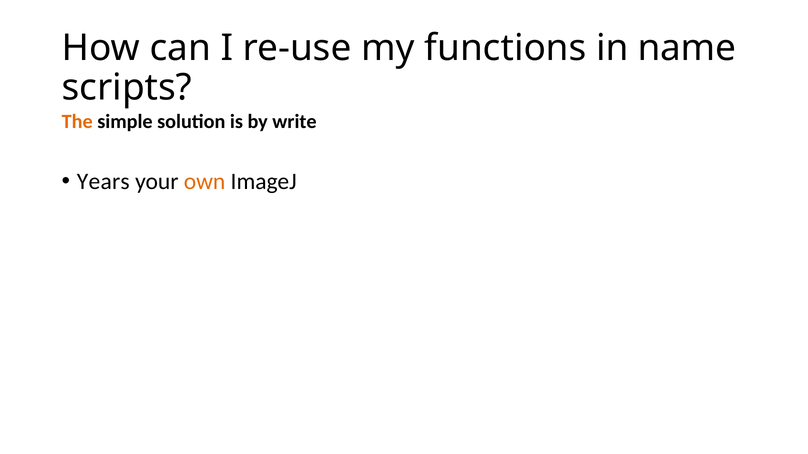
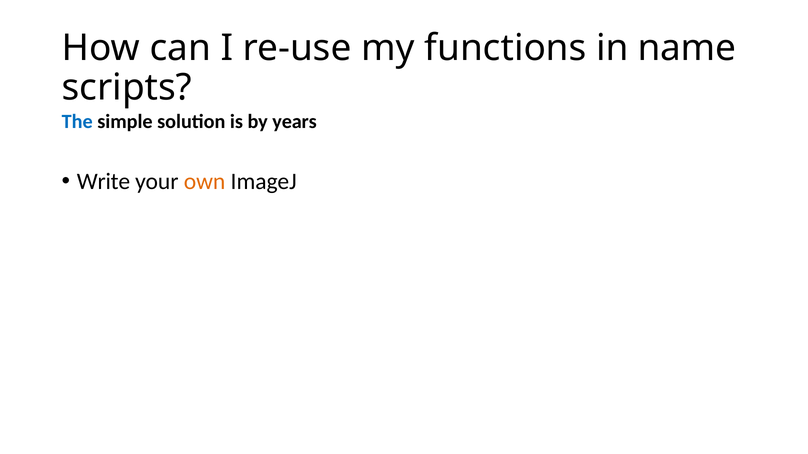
The colour: orange -> blue (77, 122)
write: write -> years (295, 122)
Years: Years -> Write (103, 182)
